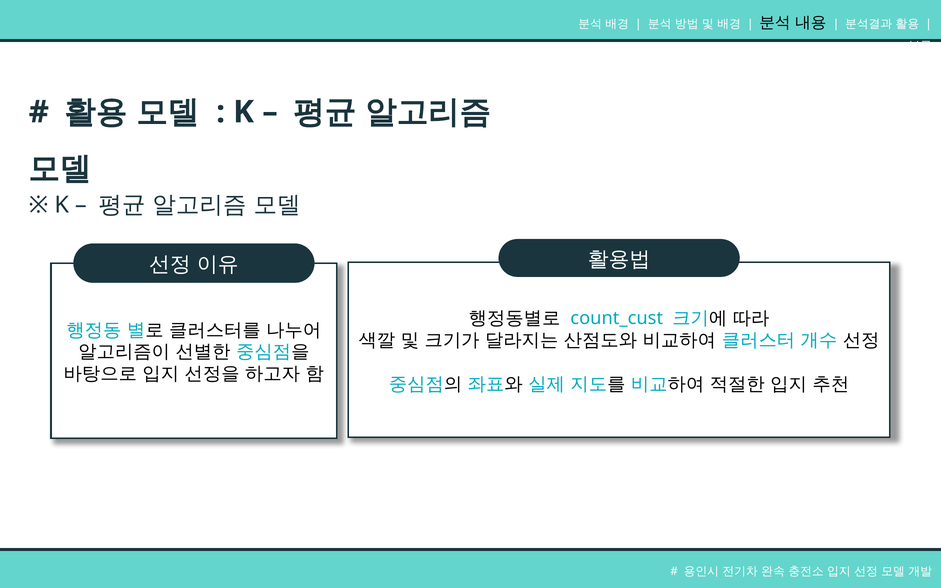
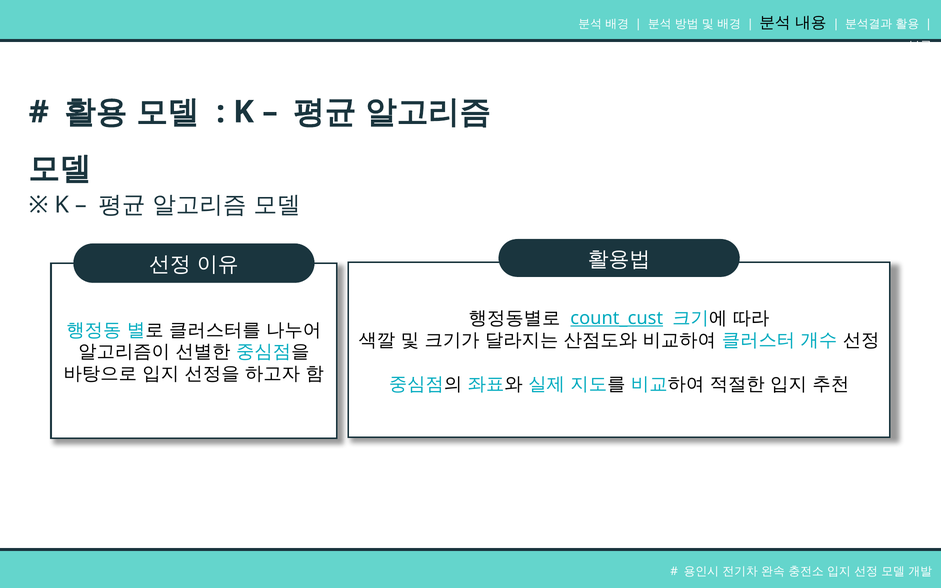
count_cust underline: none -> present (617, 318)
